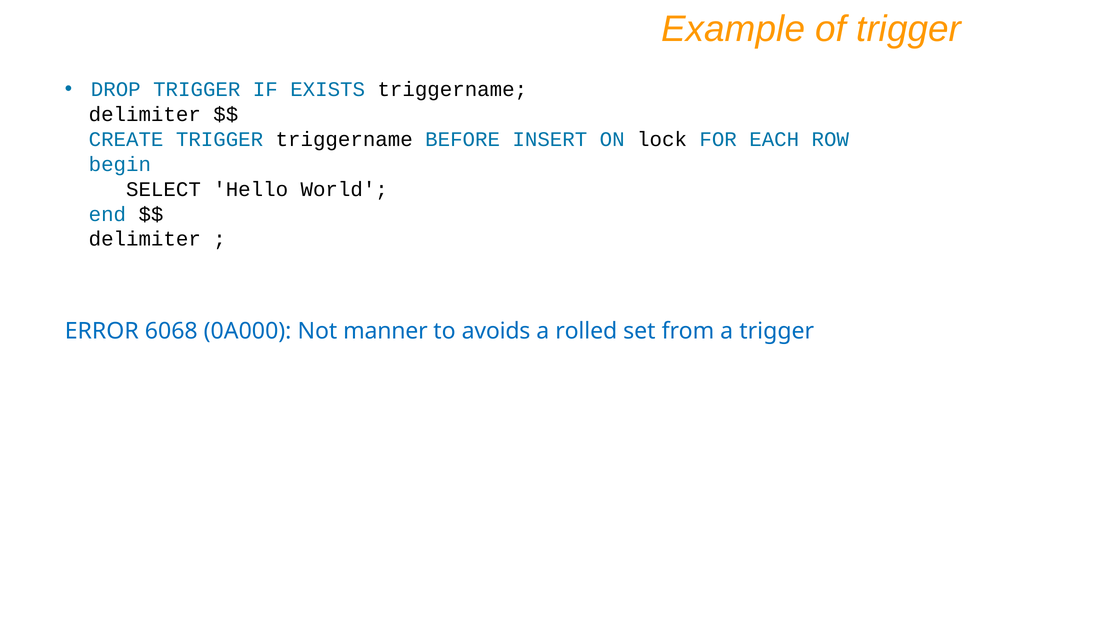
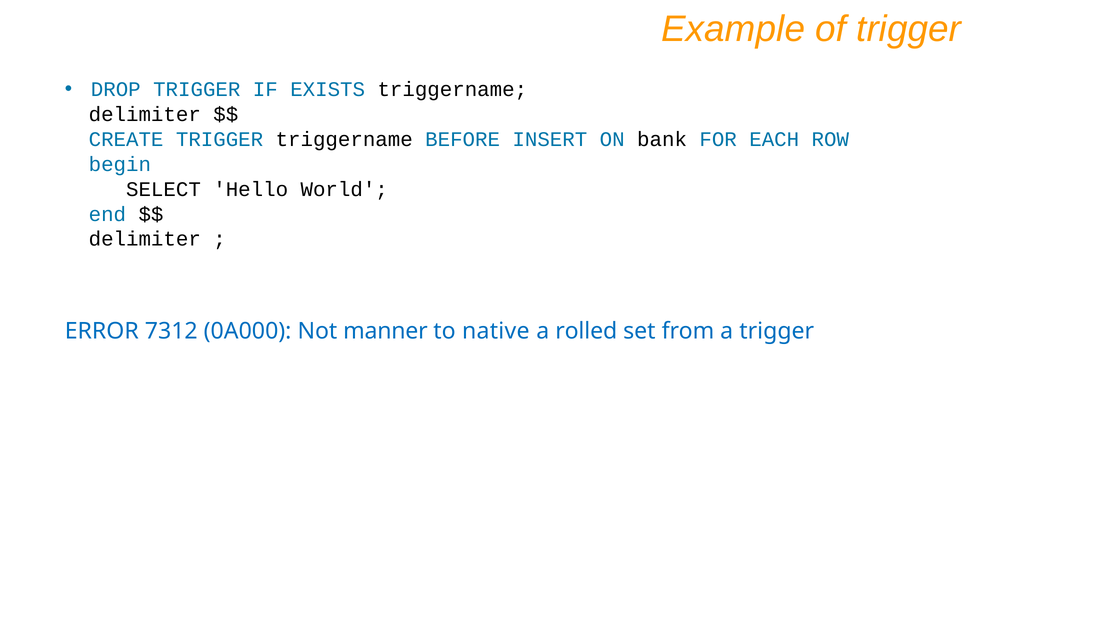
lock: lock -> bank (662, 139)
6068: 6068 -> 7312 (171, 331)
avoids: avoids -> native (496, 331)
